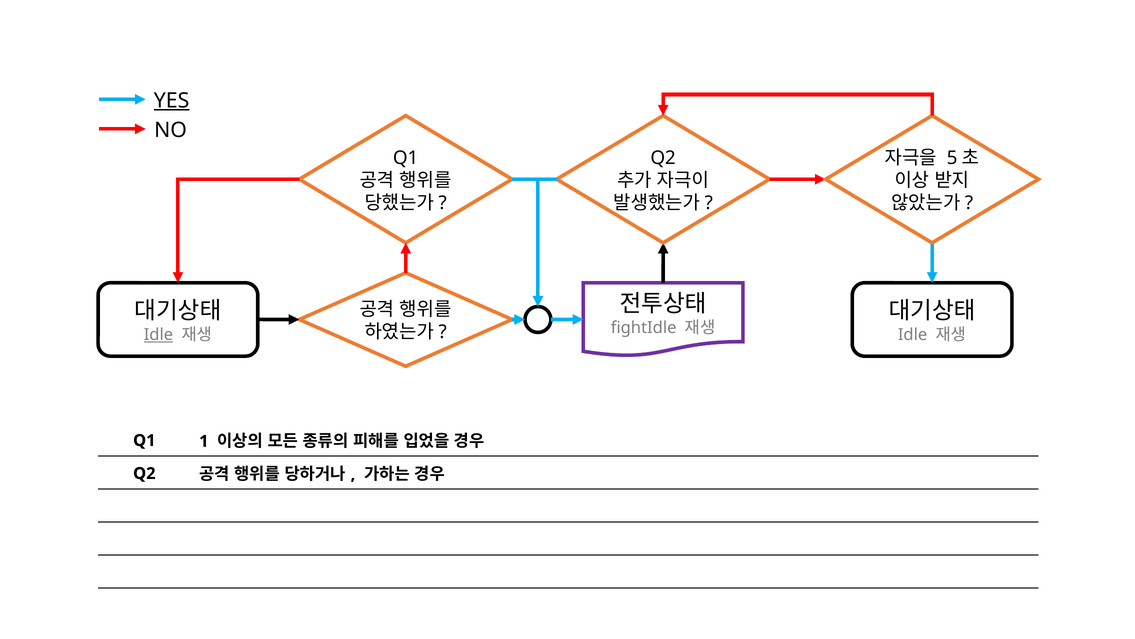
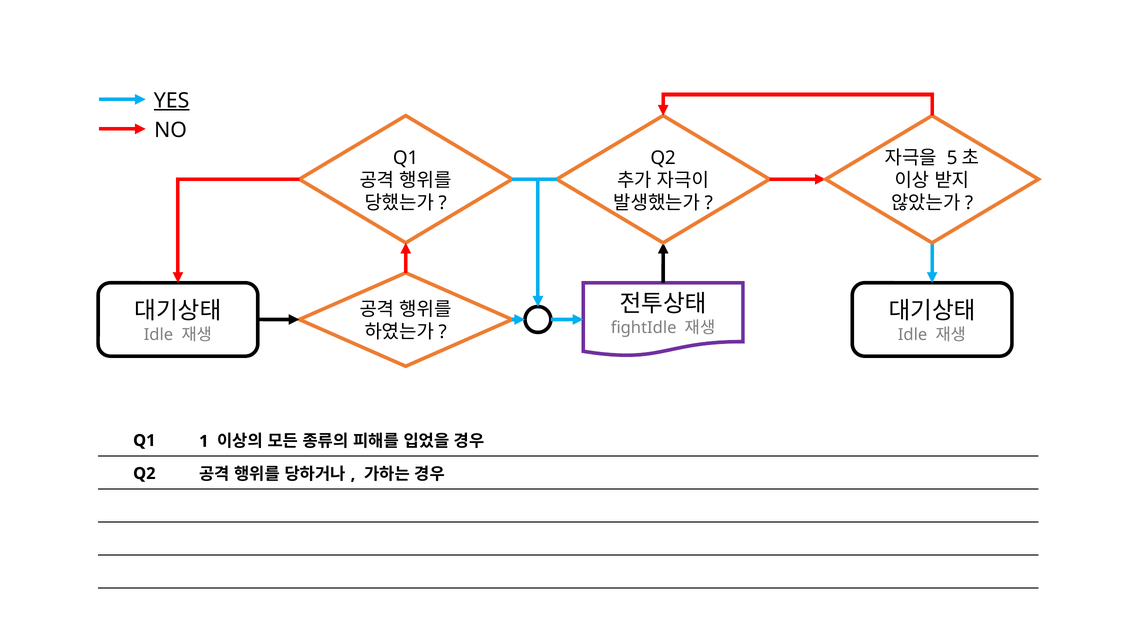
Idle underline: present -> none (158, 335)
